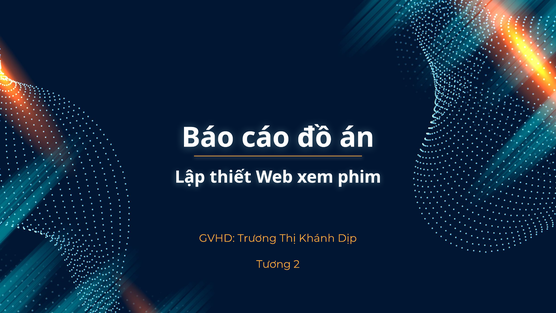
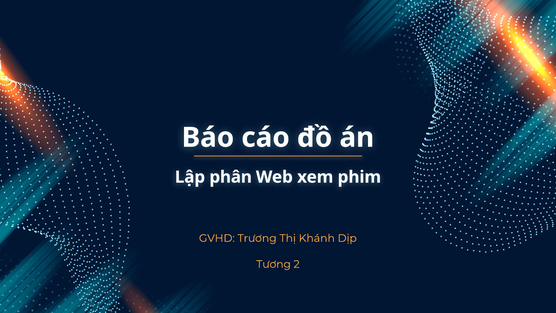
thiết: thiết -> phân (231, 177)
